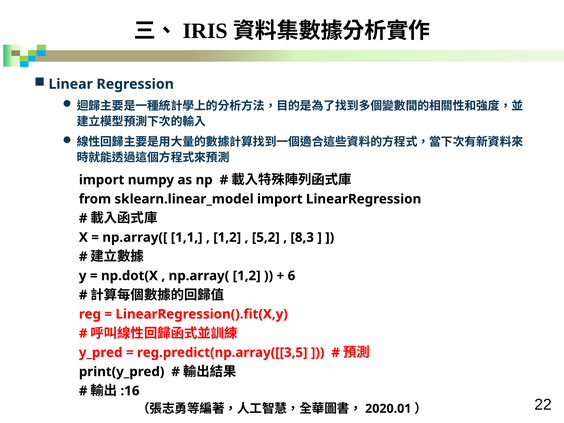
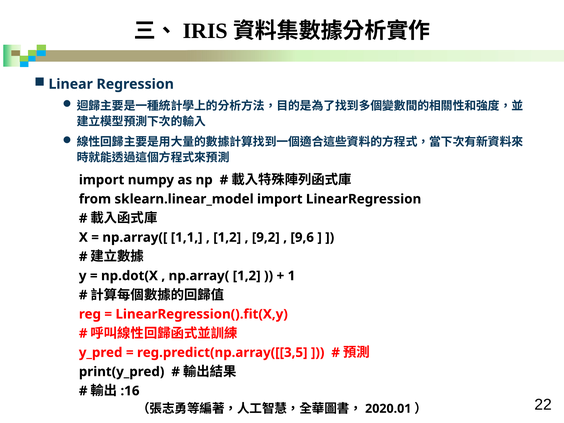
5,2: 5,2 -> 9,2 (266, 237)
8,3: 8,3 -> 9,6 (302, 237)
6: 6 -> 1 (291, 276)
